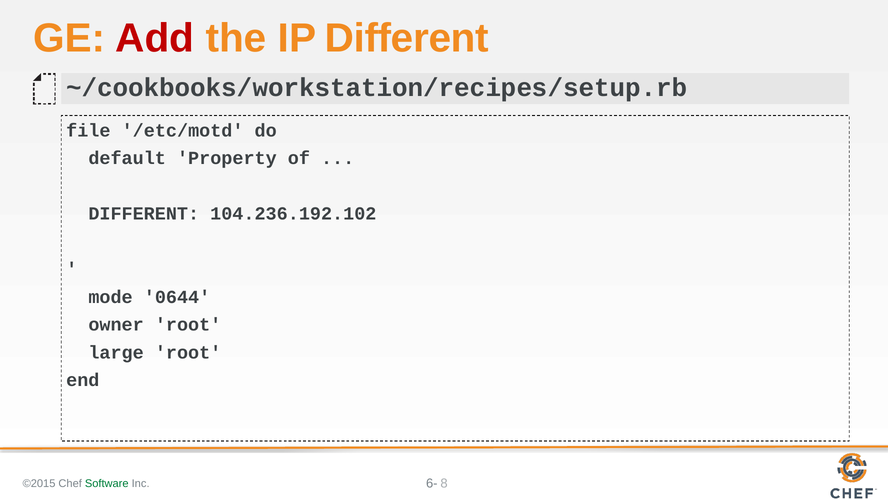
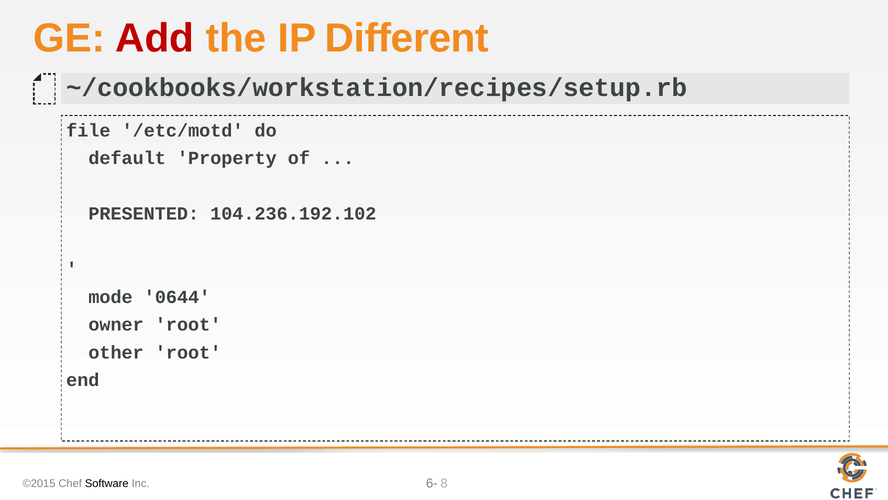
DIFFERENT: DIFFERENT -> PRESENTED (144, 214)
large: large -> other (116, 352)
Software colour: green -> black (107, 483)
